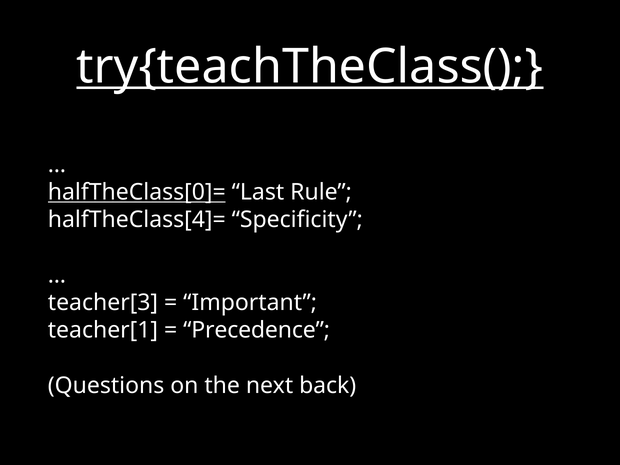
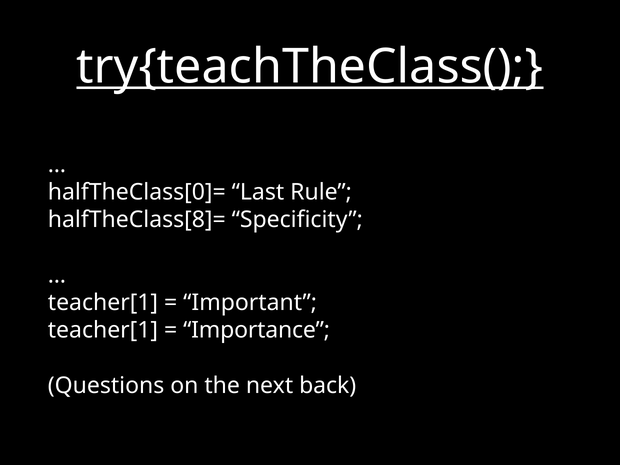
halfTheClass[0]= underline: present -> none (137, 192)
halfTheClass[4]=: halfTheClass[4]= -> halfTheClass[8]= (137, 220)
teacher[3: teacher[3 -> teacher[1 (103, 303)
Precedence: Precedence -> Importance (257, 330)
